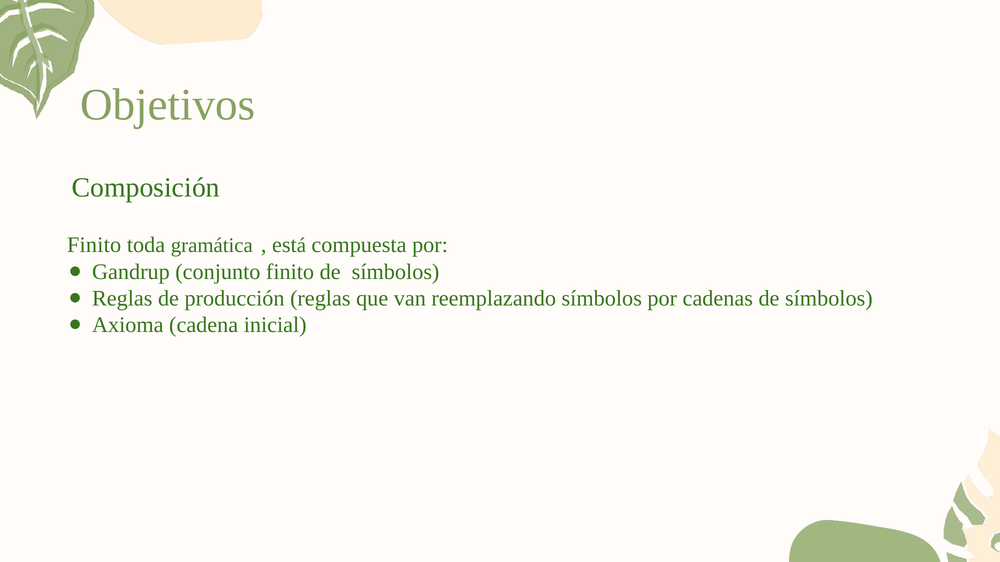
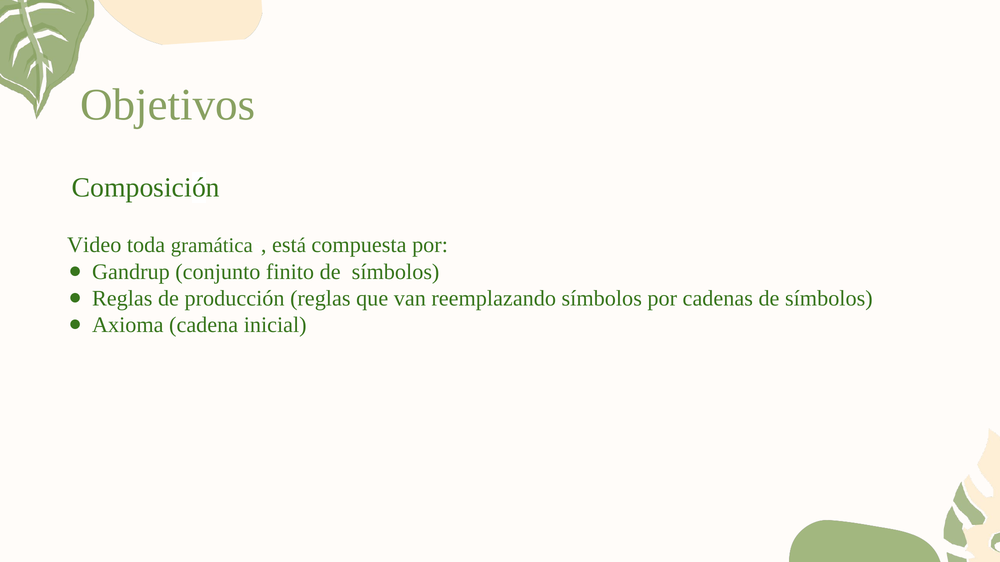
Finito: Finito -> Video (94, 245)
